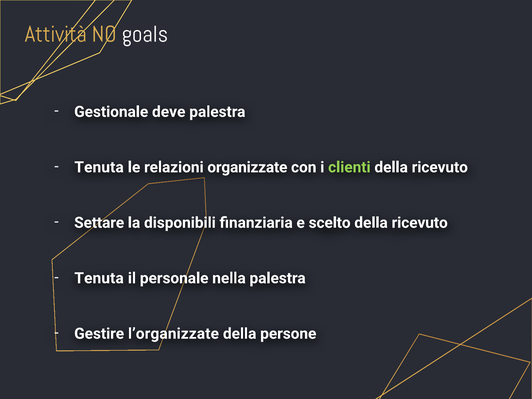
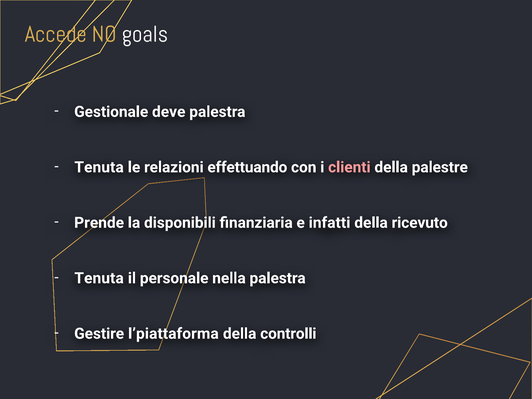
Attività: Attività -> Accede (56, 34)
organizzate: organizzate -> effettuando (247, 167)
clienti colour: light green -> pink (349, 167)
ricevuto: ricevuto -> palestre (440, 167)
Settare: Settare -> Prende (99, 223)
scelto: scelto -> infatti (330, 223)
l’organizzate: l’organizzate -> l’piattaforma (173, 334)
persone: persone -> controlli (288, 334)
